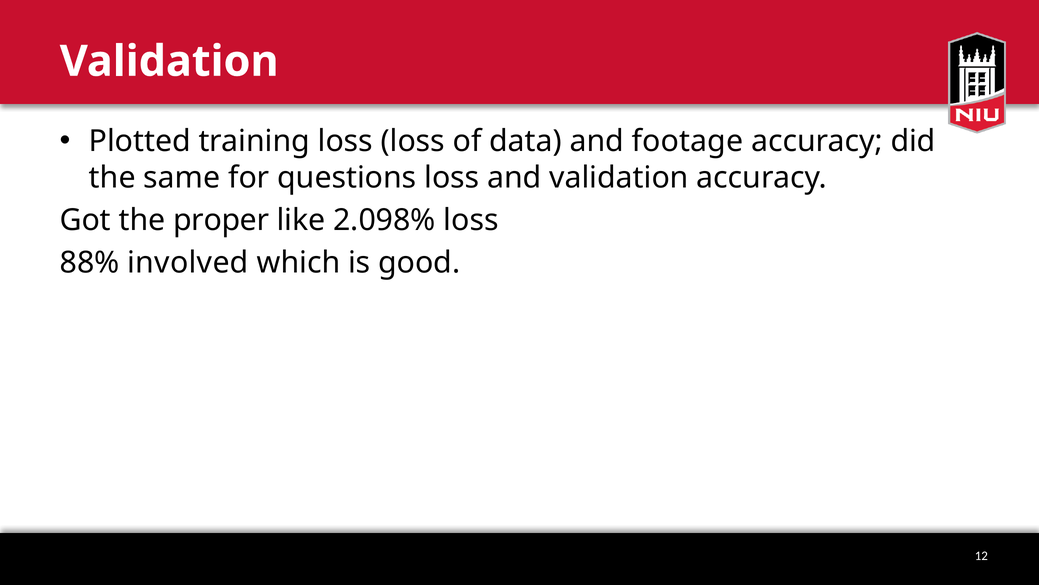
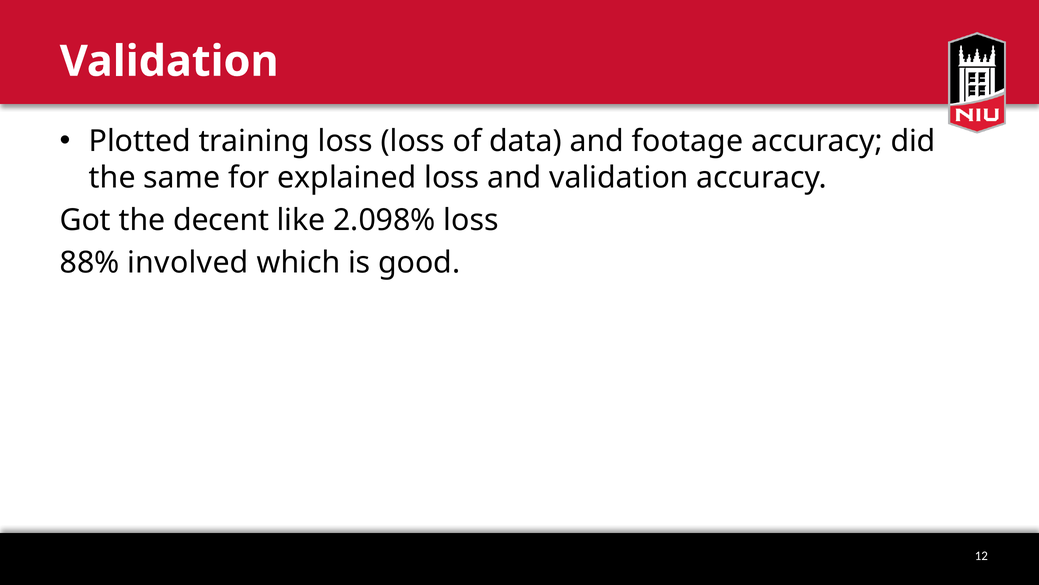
questions: questions -> explained (347, 177)
proper: proper -> decent (221, 220)
